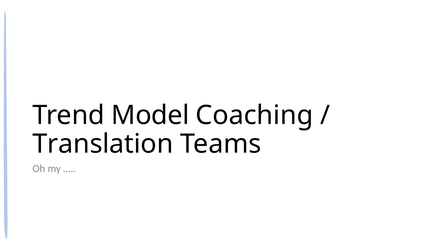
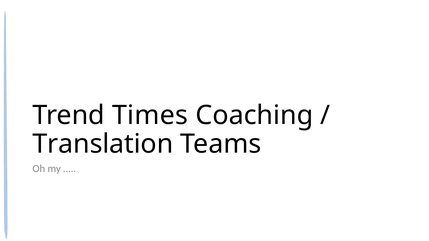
Model: Model -> Times (150, 115)
